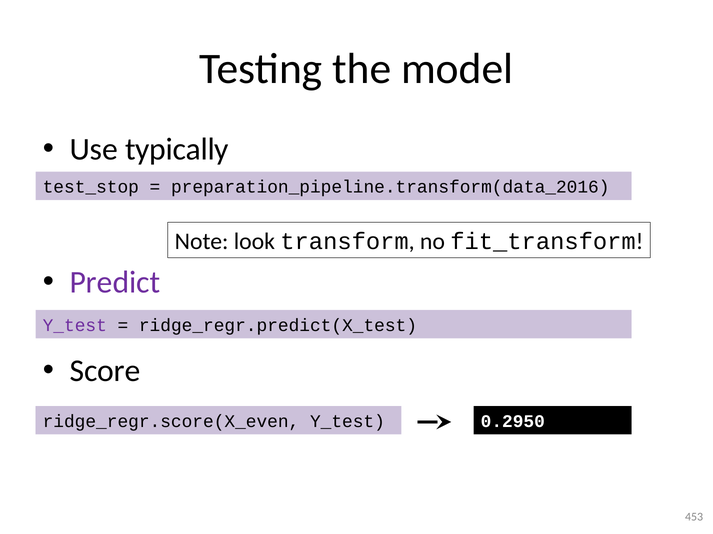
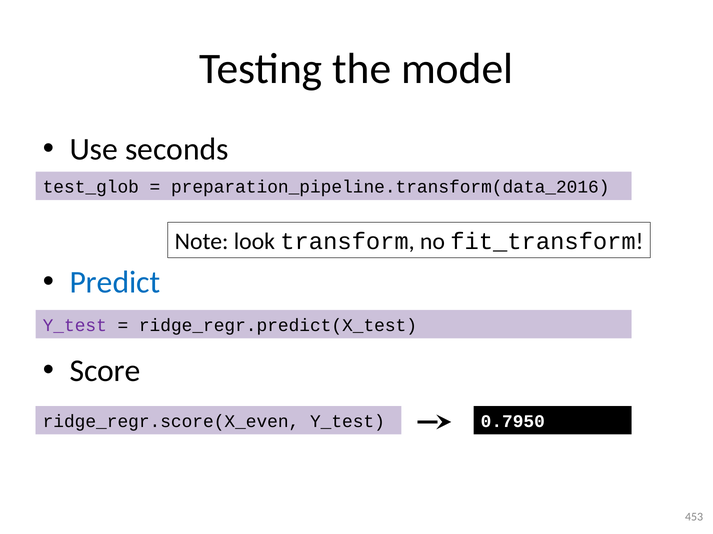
typically: typically -> seconds (177, 150)
test_stop: test_stop -> test_glob (91, 187)
Predict colour: purple -> blue (115, 283)
0.2950: 0.2950 -> 0.7950 (513, 422)
